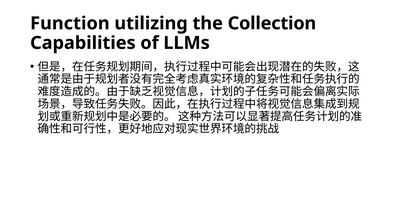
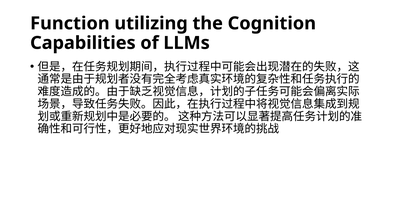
Collection: Collection -> Cognition (272, 23)
